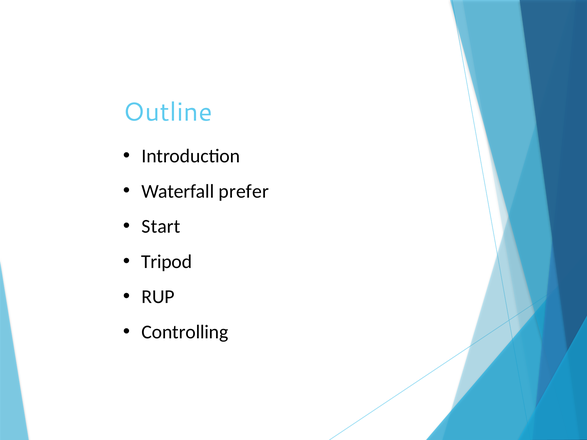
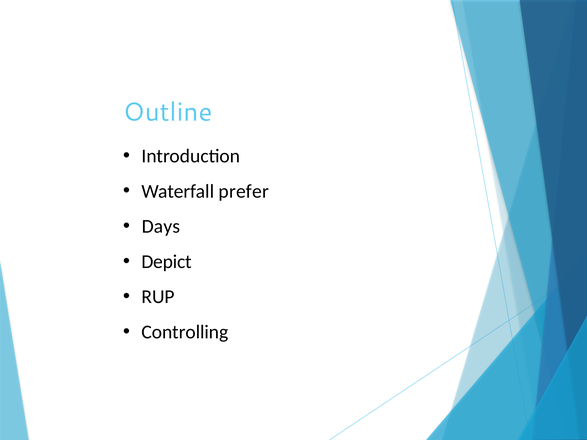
Start: Start -> Days (161, 227)
Tripod: Tripod -> Depict (167, 262)
